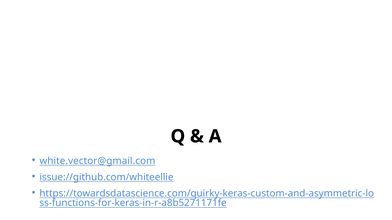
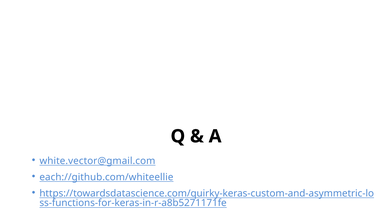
issue://github.com/whiteellie: issue://github.com/whiteellie -> each://github.com/whiteellie (106, 177)
